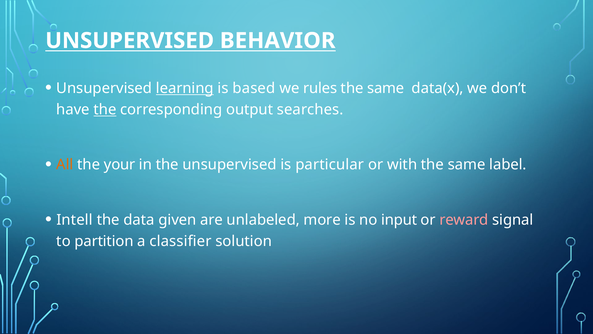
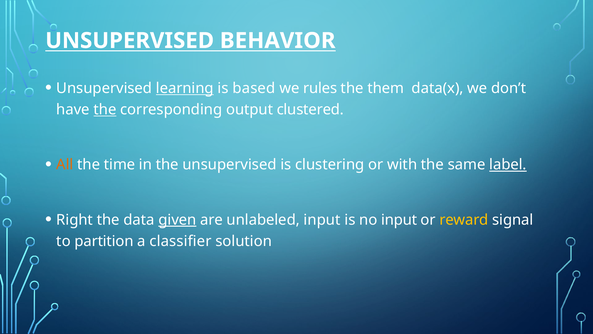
same: same -> them (386, 88)
searches: searches -> clustered (310, 109)
your: your -> time (120, 165)
particular: particular -> clustering (330, 165)
label underline: none -> present (508, 165)
Intell: Intell -> Right (75, 220)
given underline: none -> present (177, 220)
unlabeled more: more -> input (322, 220)
reward colour: pink -> yellow (464, 220)
